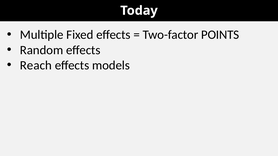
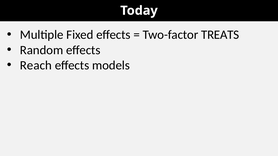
POINTS: POINTS -> TREATS (220, 35)
